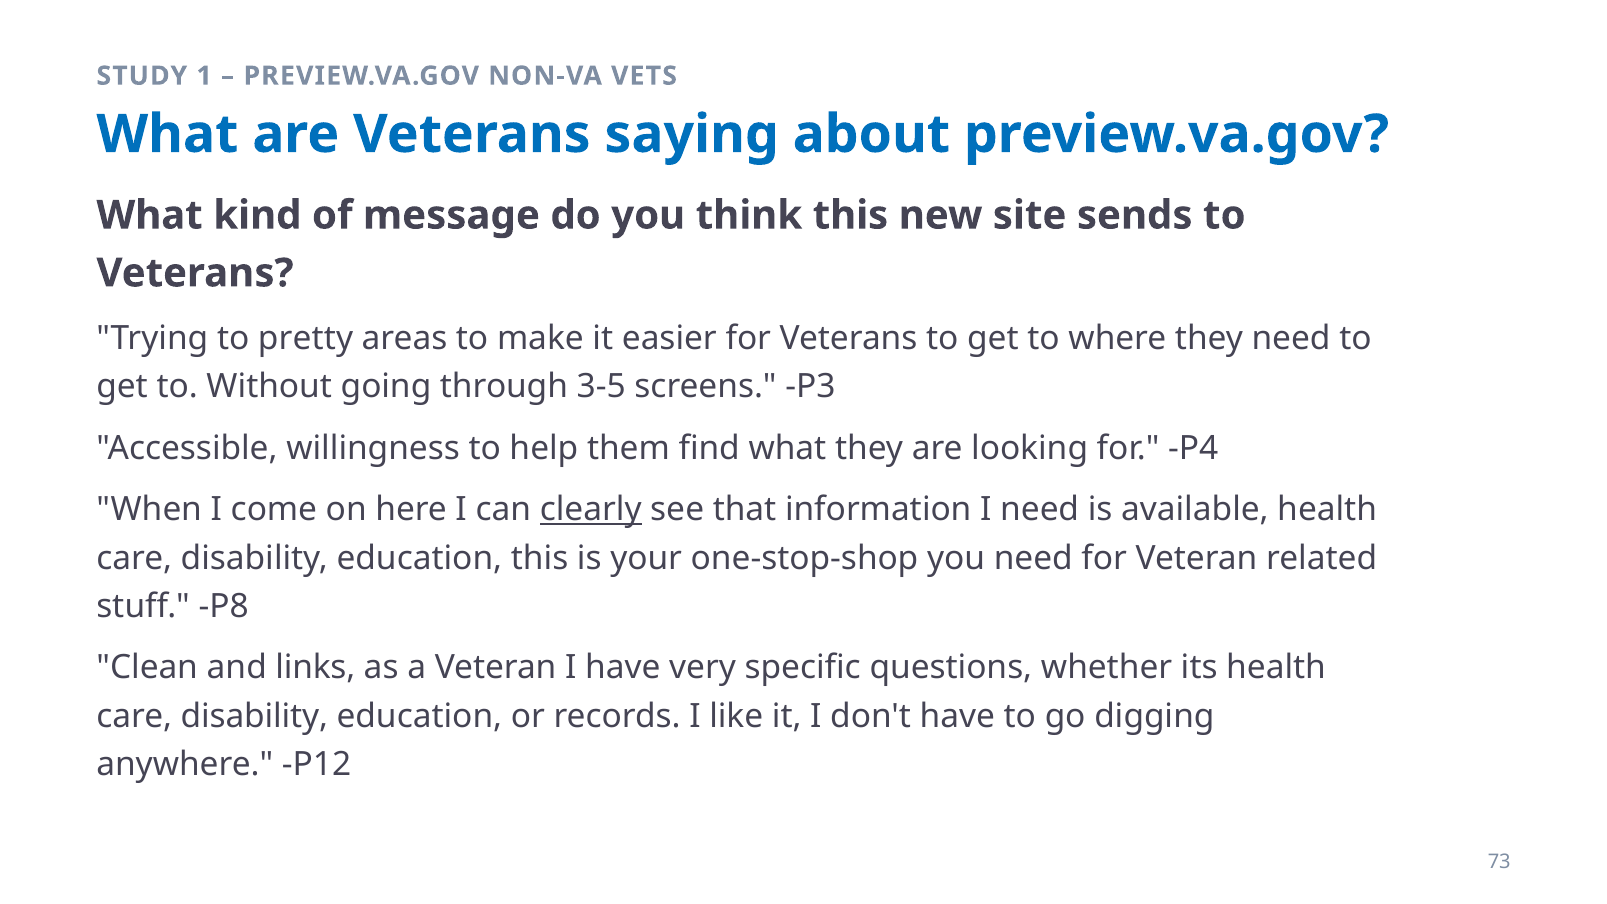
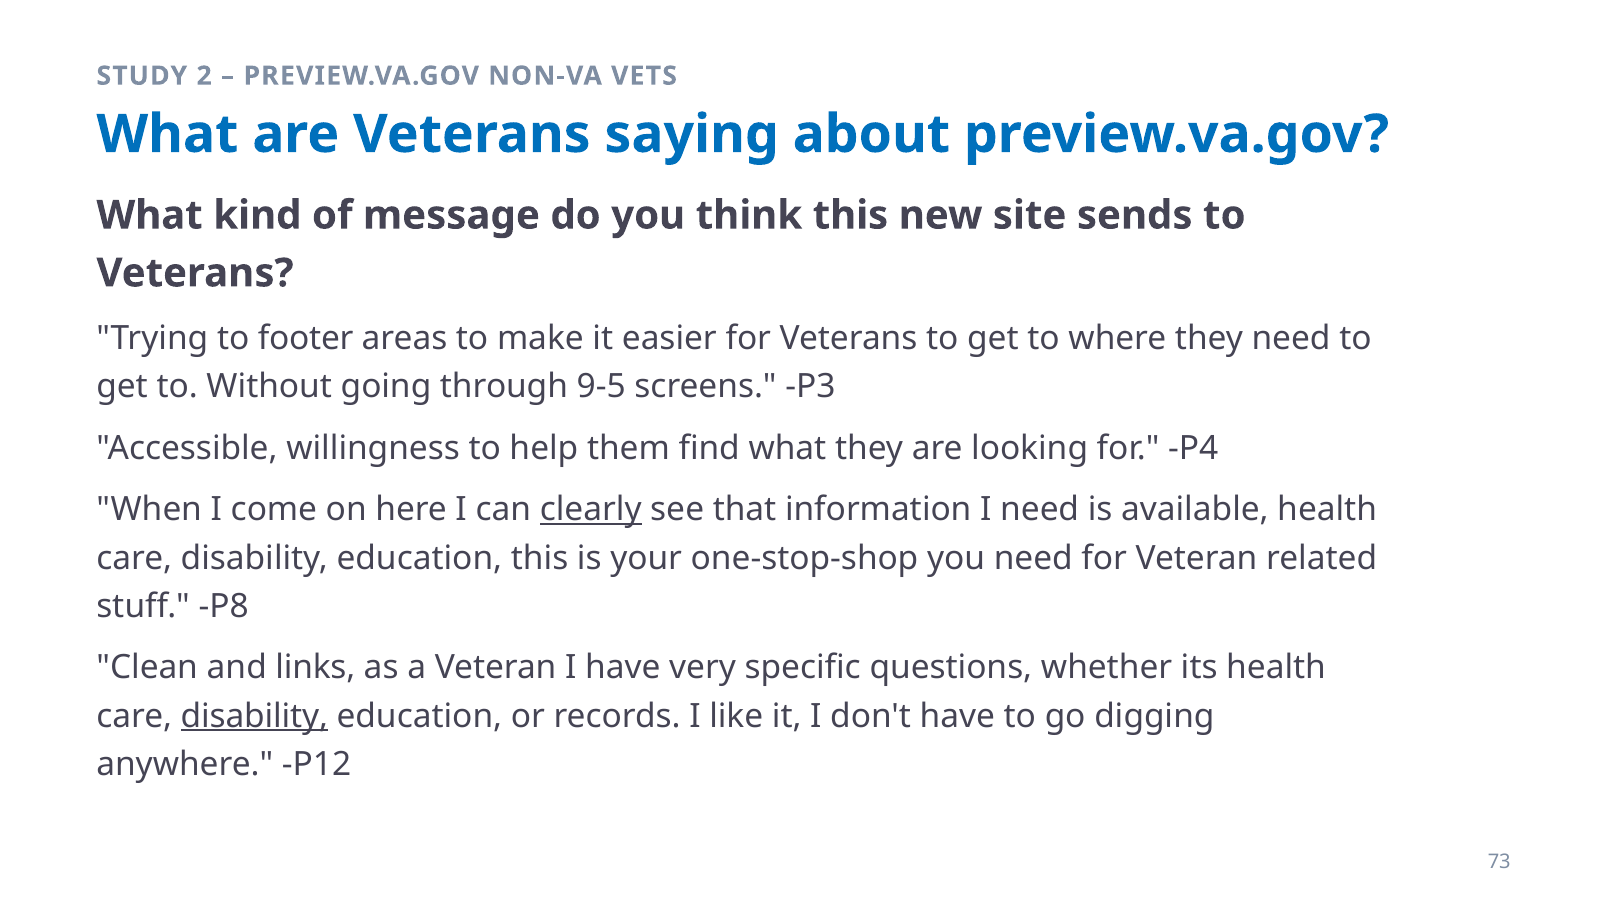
1: 1 -> 2 (204, 76)
pretty: pretty -> footer (306, 338)
3-5: 3-5 -> 9-5 (601, 387)
disability underline: none -> present (254, 716)
